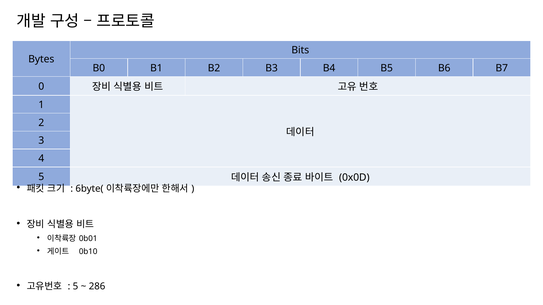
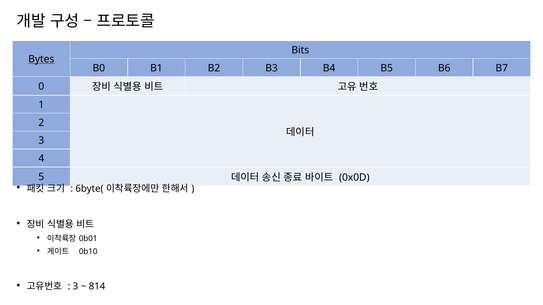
Bytes underline: none -> present (41, 59)
5: 5 -> 3 (75, 287)
286: 286 -> 814 (97, 287)
